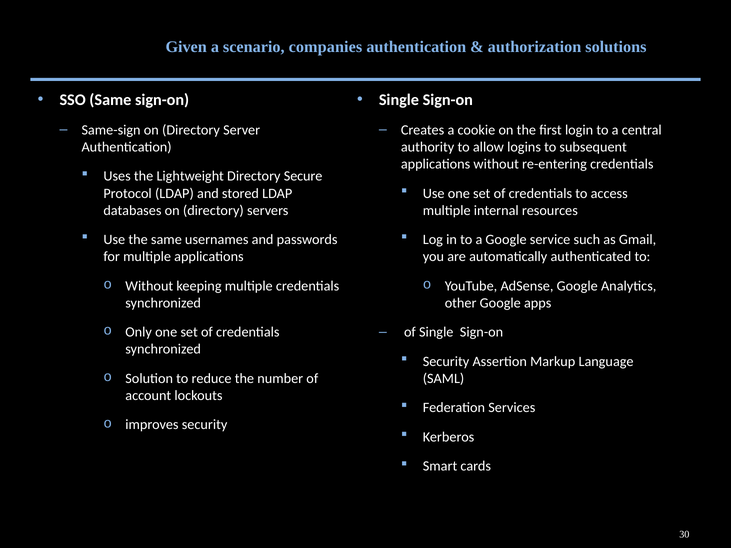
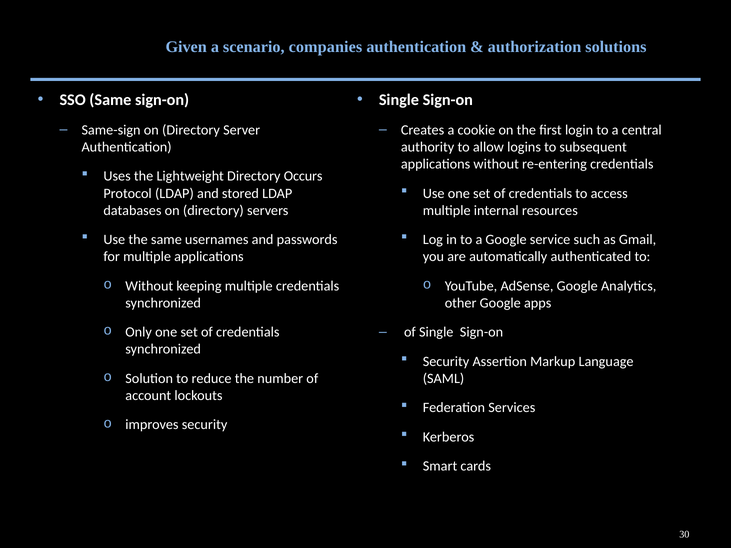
Secure: Secure -> Occurs (303, 176)
